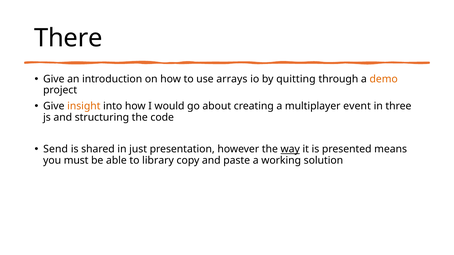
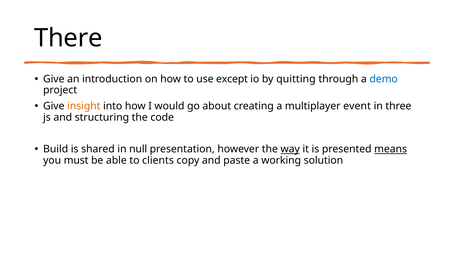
arrays: arrays -> except (232, 79)
demo colour: orange -> blue (384, 79)
Send: Send -> Build (56, 149)
just: just -> null (138, 149)
means underline: none -> present (391, 149)
library: library -> clients (158, 161)
